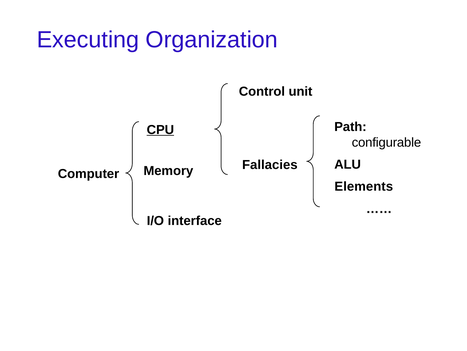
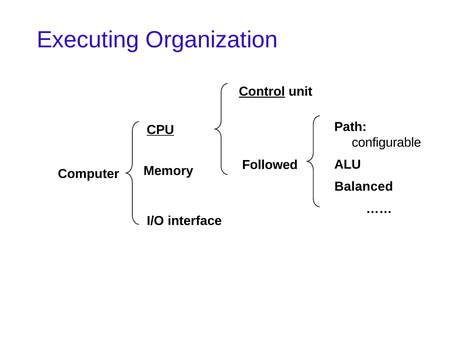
Control underline: none -> present (262, 91)
Fallacies: Fallacies -> Followed (270, 165)
Elements: Elements -> Balanced (364, 186)
